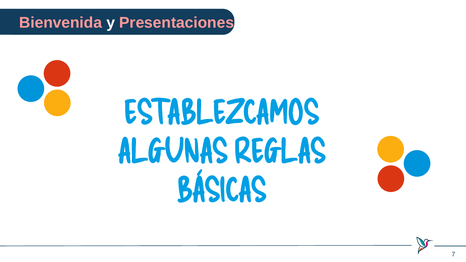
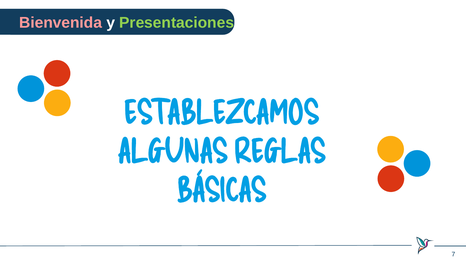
Presentaciones colour: pink -> light green (177, 23)
